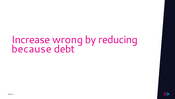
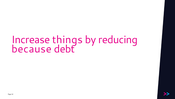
wrong: wrong -> things (67, 40)
